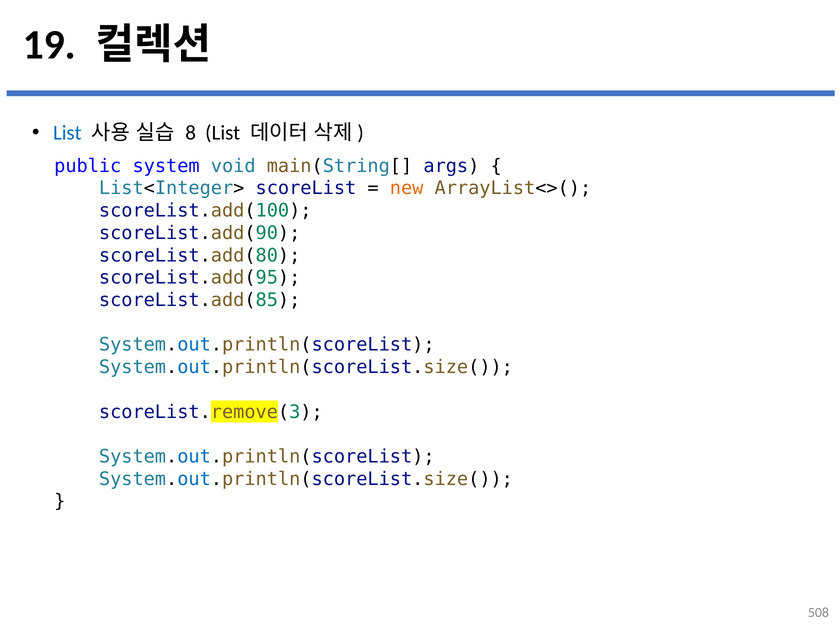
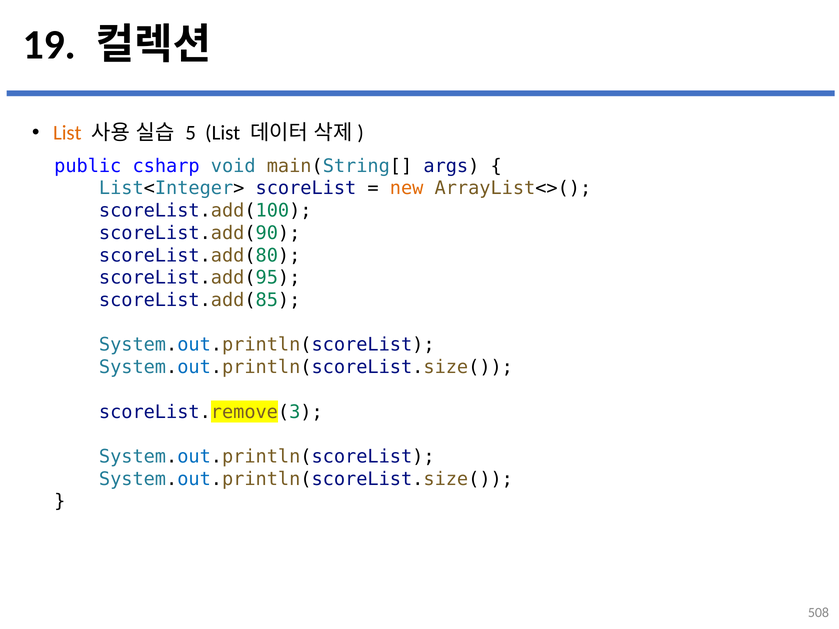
List colour: blue -> orange (67, 133)
8: 8 -> 5 (191, 133)
system: system -> csharp (166, 166)
